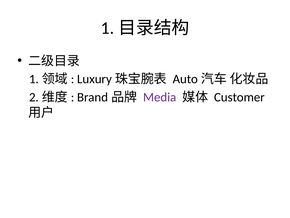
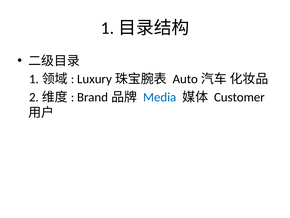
Media colour: purple -> blue (160, 97)
